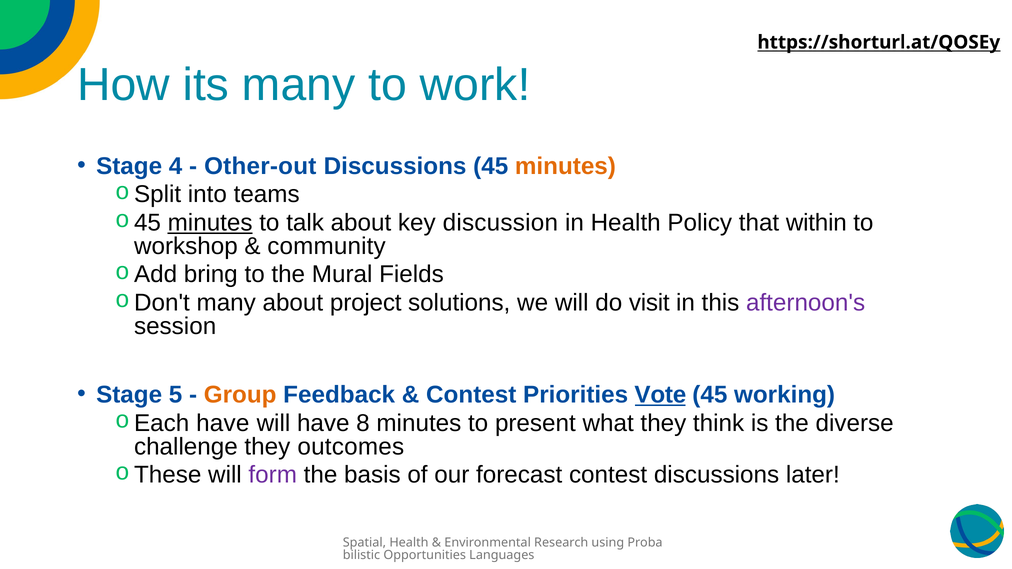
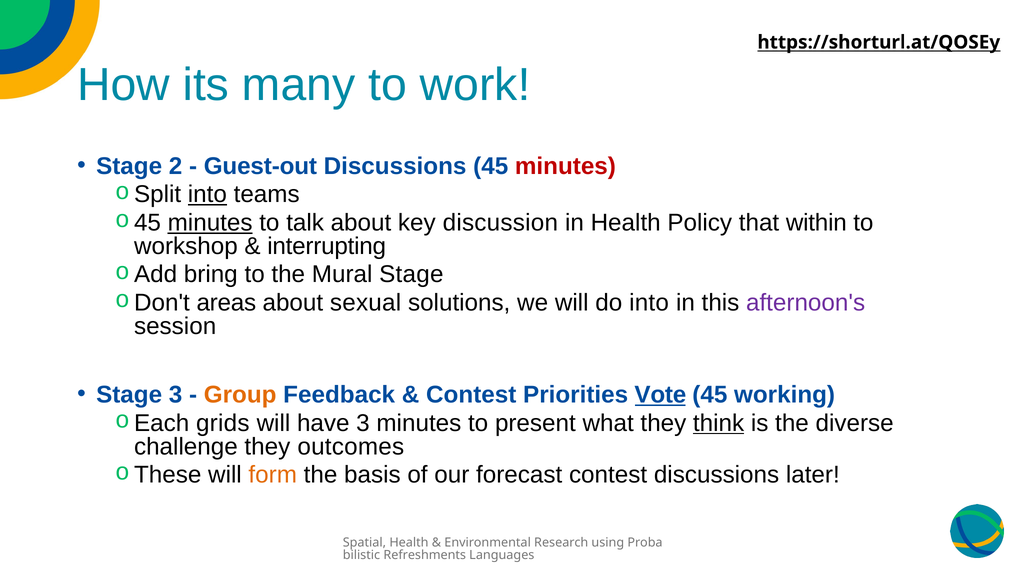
4: 4 -> 2 (176, 166)
Other-out: Other-out -> Guest-out (260, 166)
minutes colour: orange -> red (565, 166)
into underline: none -> present (207, 194)
community: community -> interrupting (327, 246)
Mural Fields: Fields -> Stage (411, 275)
many: many -> areas (226, 303)
project: project -> sexual (366, 303)
do visit: visit -> into (649, 303)
Stage 5: 5 -> 3 (176, 395)
have: have -> grids (223, 423)
have 8: 8 -> 3 (363, 423)
think underline: none -> present (719, 423)
form colour: purple -> orange (273, 475)
Opportunities: Opportunities -> Refreshments (425, 555)
